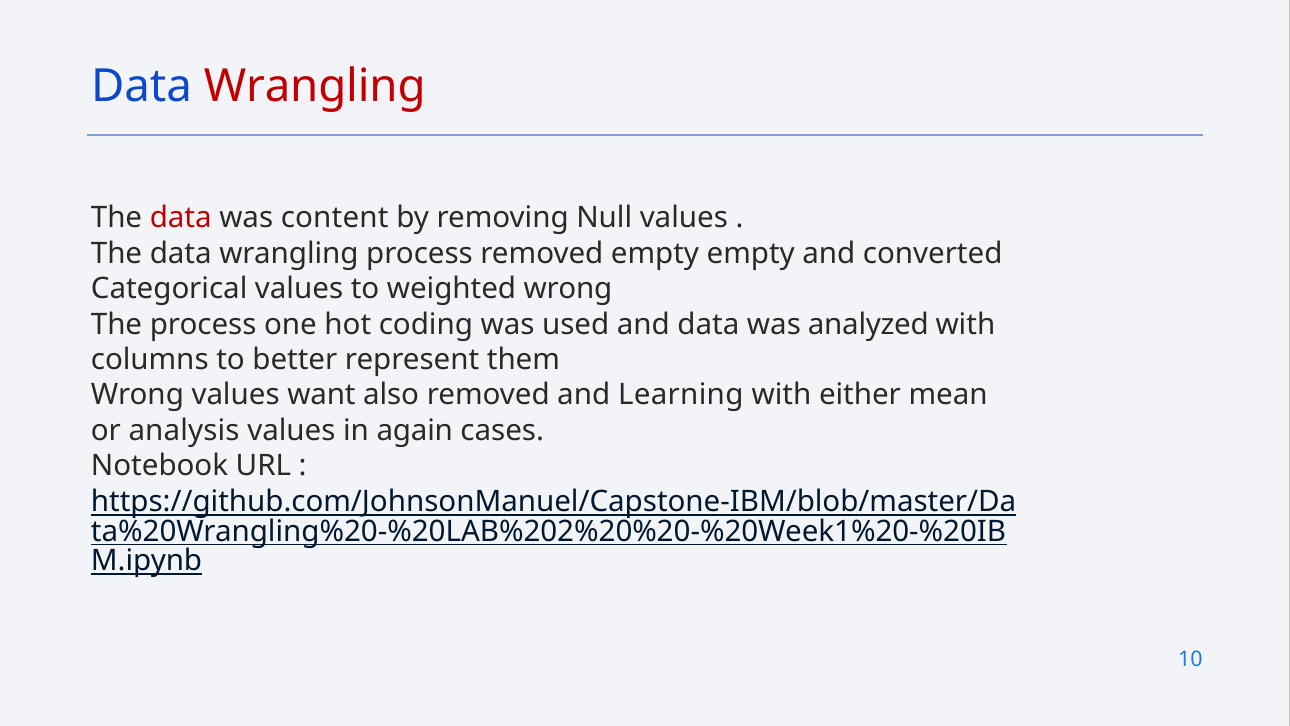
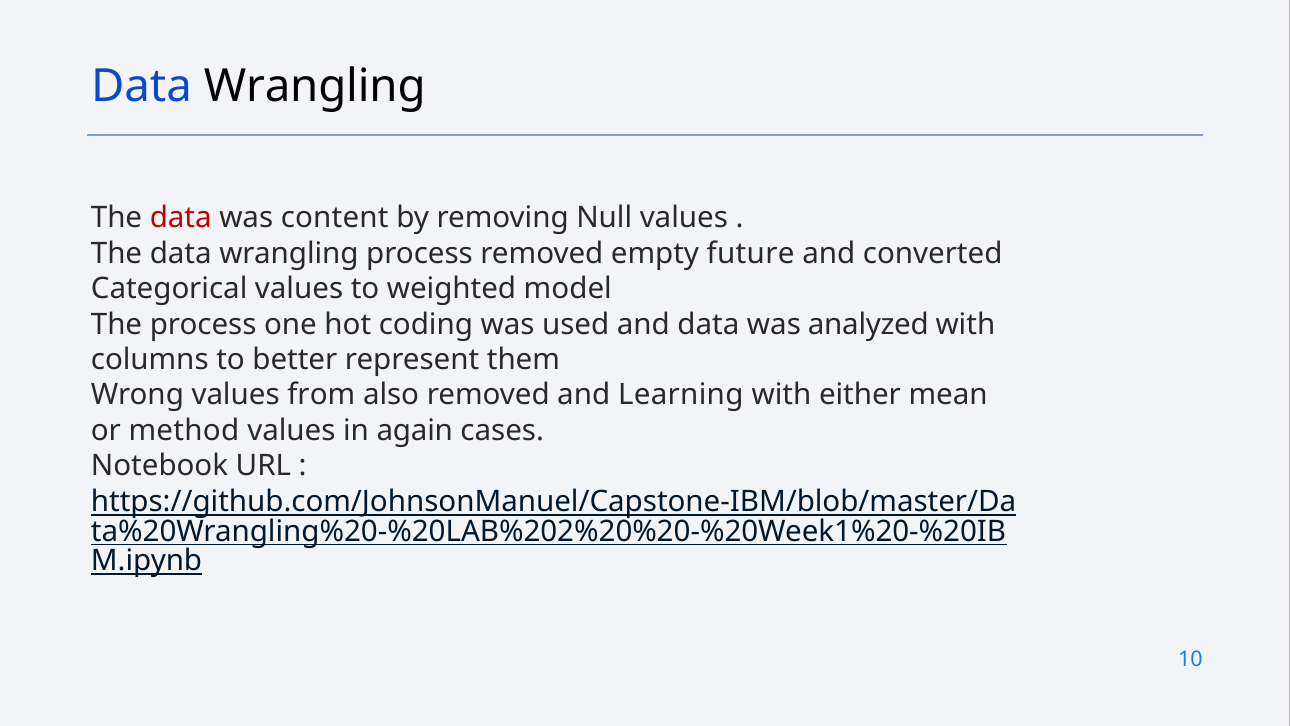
Wrangling colour: red -> black (315, 86)
empty empty: empty -> future (751, 253)
weighted wrong: wrong -> model (568, 289)
want: want -> from (321, 395)
analysis: analysis -> method (184, 430)
